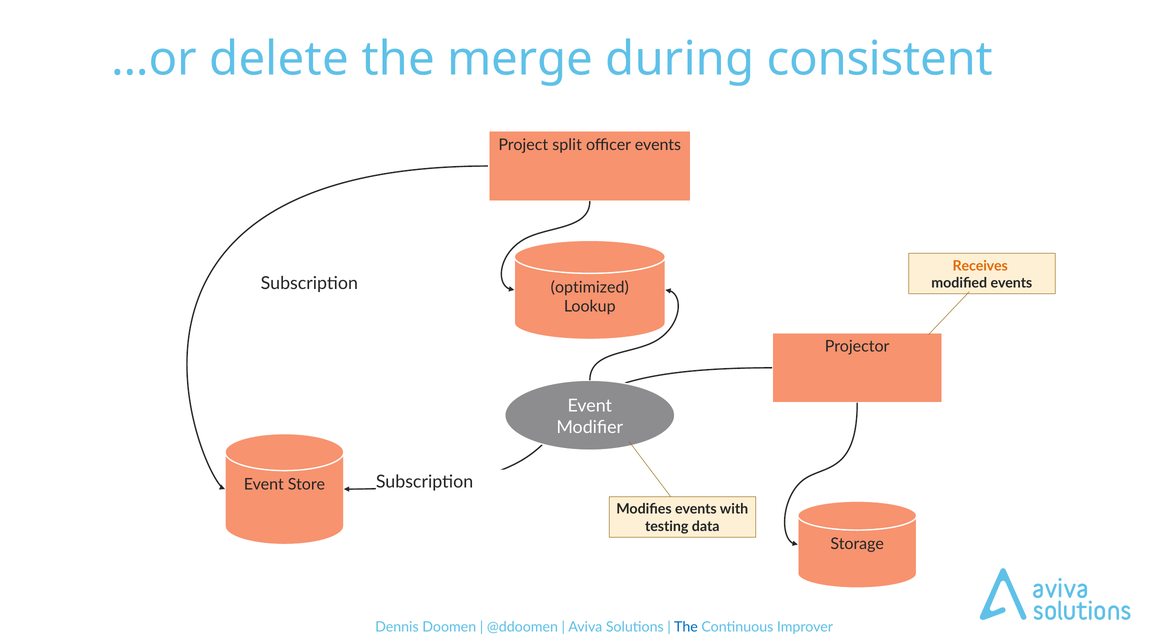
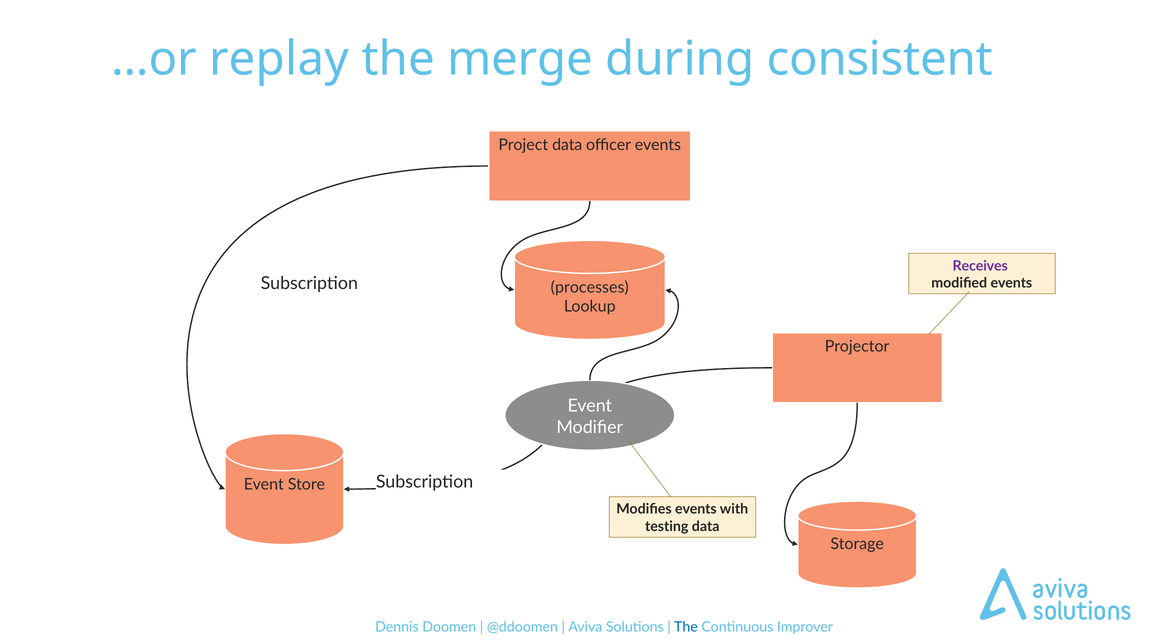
delete: delete -> replay (279, 59)
Project split: split -> data (567, 145)
Receives colour: orange -> purple (980, 266)
optimized: optimized -> processes (590, 287)
